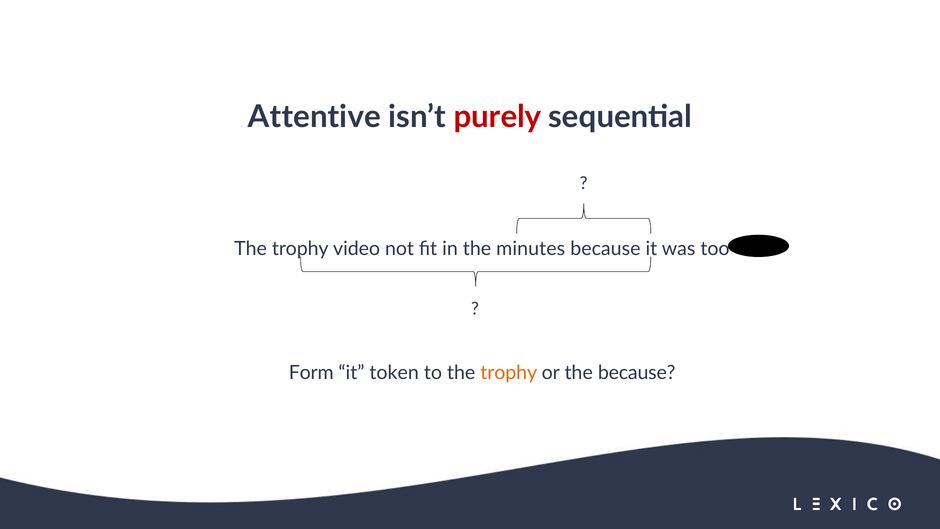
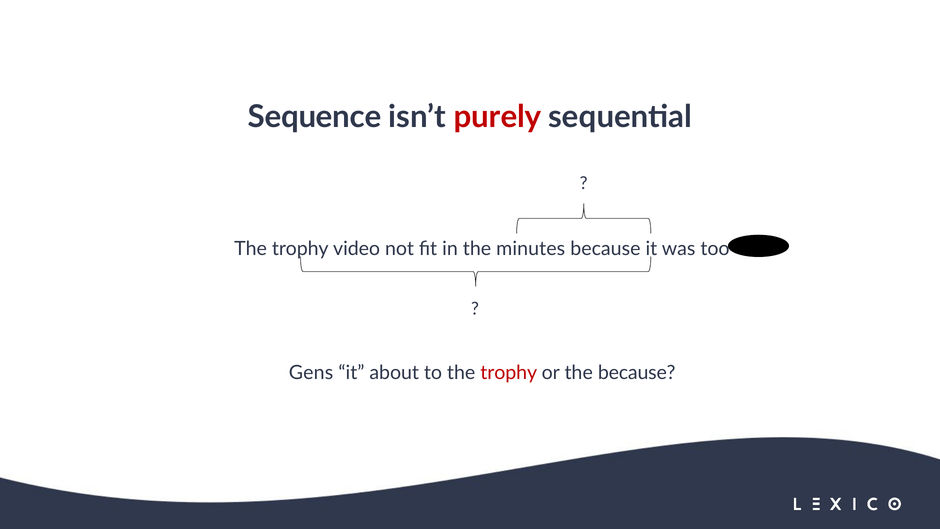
Attentive: Attentive -> Sequence (315, 117)
Form: Form -> Gens (311, 373)
token: token -> about (394, 373)
trophy colour: orange -> red (509, 373)
